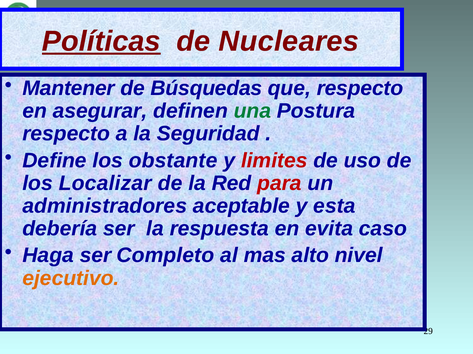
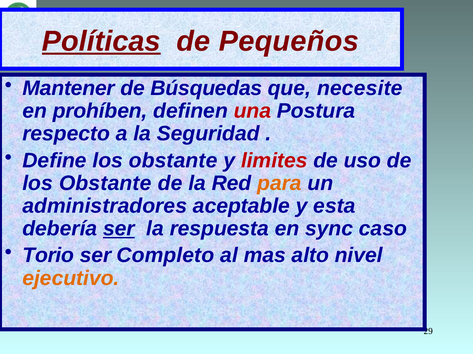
Nucleares: Nucleares -> Pequeños (289, 41)
que respecto: respecto -> necesite (360, 89)
asegurar: asegurar -> prohíben (100, 111)
una colour: green -> red (252, 111)
Localizar: Localizar -> Obstante (105, 184)
para colour: red -> orange (279, 184)
ser underline: none -> present (119, 229)
evita: evita -> sync (329, 229)
Haga: Haga -> Torio (48, 256)
